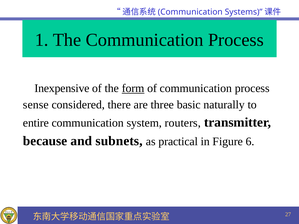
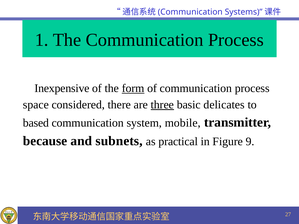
sense: sense -> space (36, 105)
three underline: none -> present (162, 105)
naturally: naturally -> delicates (224, 105)
entire: entire -> based (36, 123)
routers: routers -> mobile (183, 123)
6: 6 -> 9 (250, 142)
